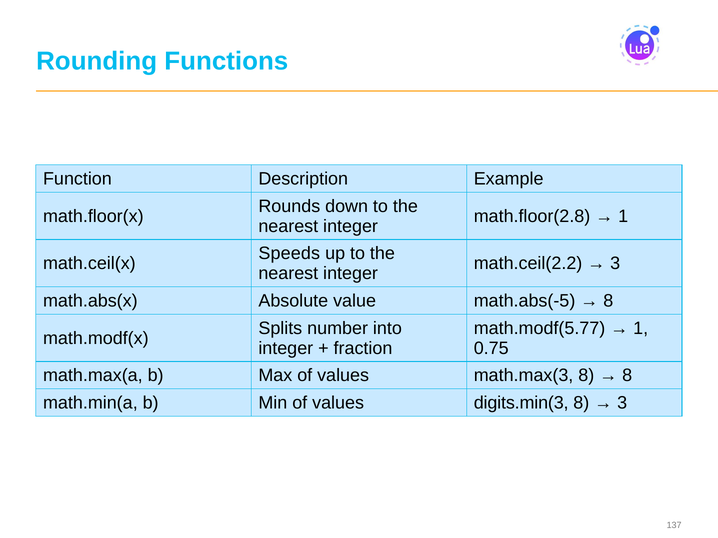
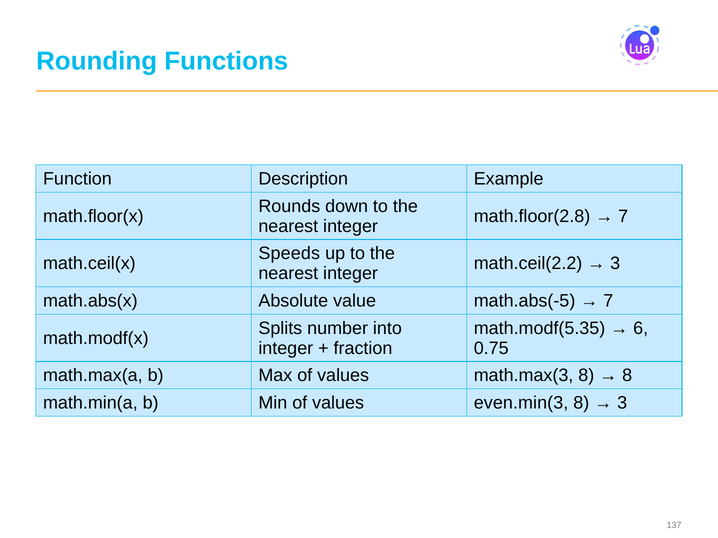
1: 1 -> 7 (623, 216)
8: 8 -> 7 (608, 301)
math.modf(5.77: math.modf(5.77 -> math.modf(5.35 (540, 328)
1: 1 -> 6 (641, 328)
digits.min(3: digits.min(3 -> even.min(3 (521, 403)
